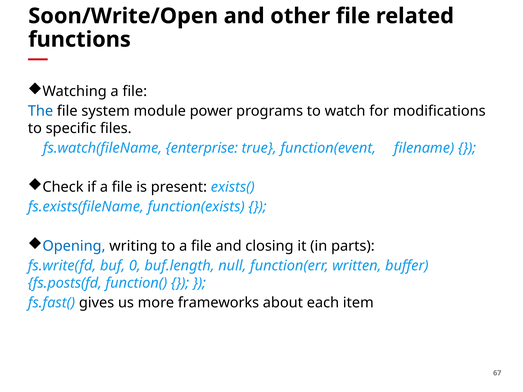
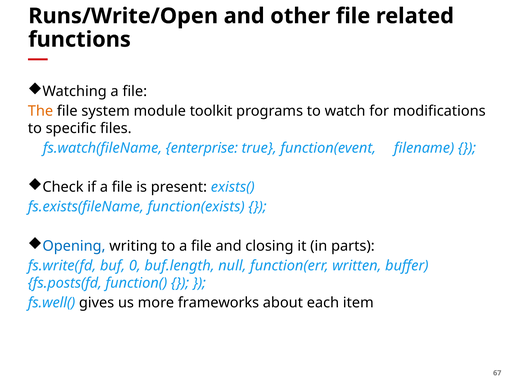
Soon/Write/Open: Soon/Write/Open -> Runs/Write/Open (123, 16)
The colour: blue -> orange (41, 111)
power: power -> toolkit (211, 111)
fs.fast(: fs.fast( -> fs.well( (52, 303)
